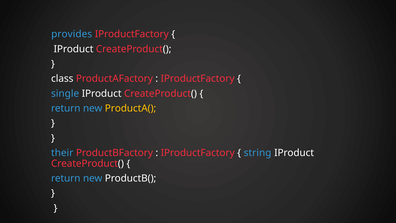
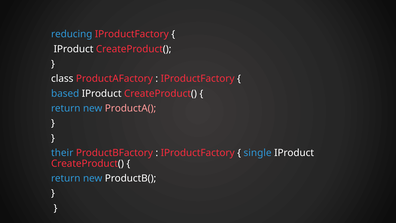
provides: provides -> reducing (72, 34)
single: single -> based (65, 93)
ProductA( colour: yellow -> pink (131, 108)
string: string -> single (258, 153)
